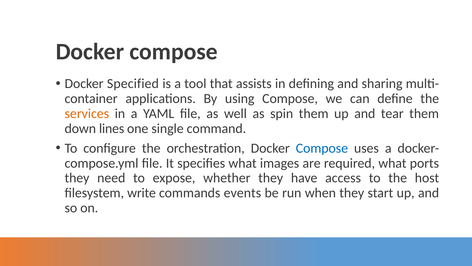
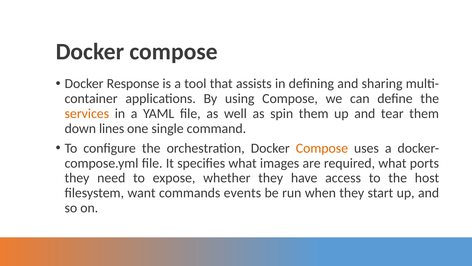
Specified: Specified -> Response (133, 84)
Compose colour: blue -> orange (322, 148)
write: write -> want (142, 193)
